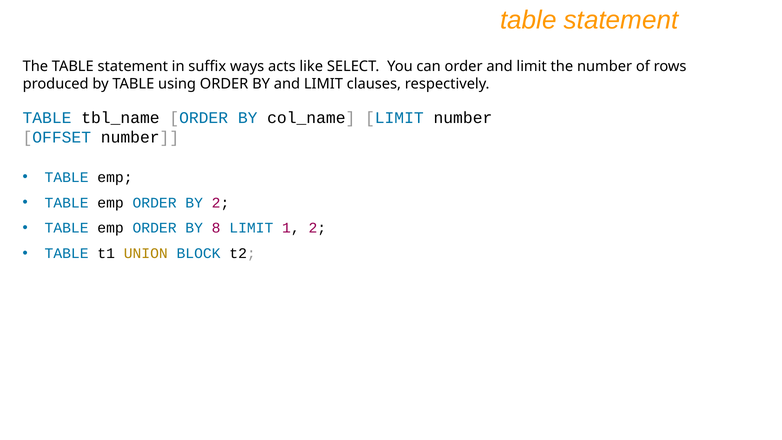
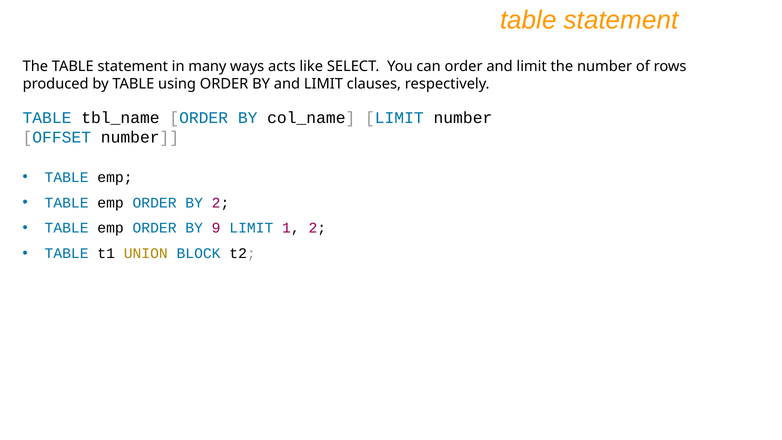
suffix: suffix -> many (207, 66)
8: 8 -> 9 (216, 228)
